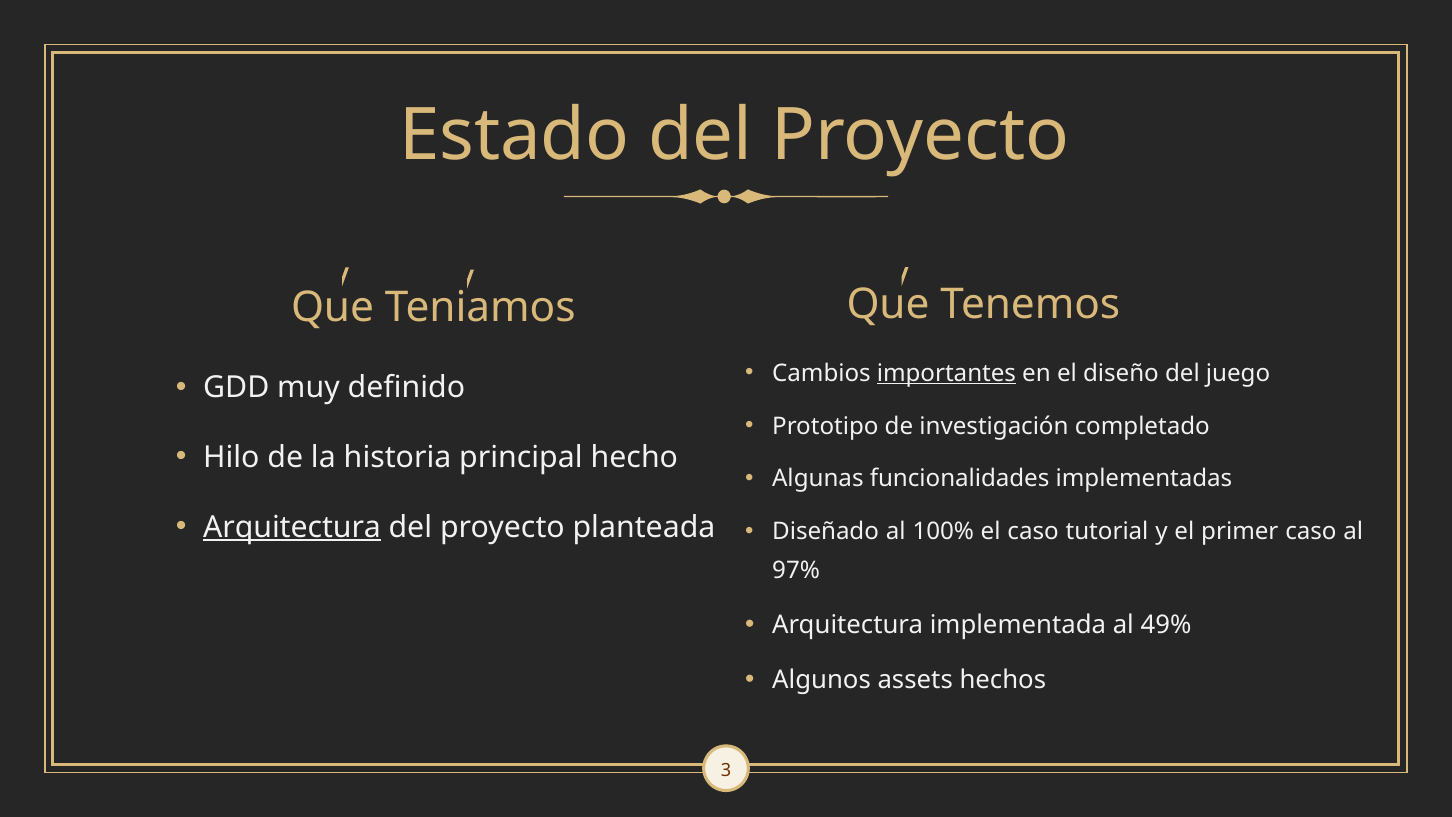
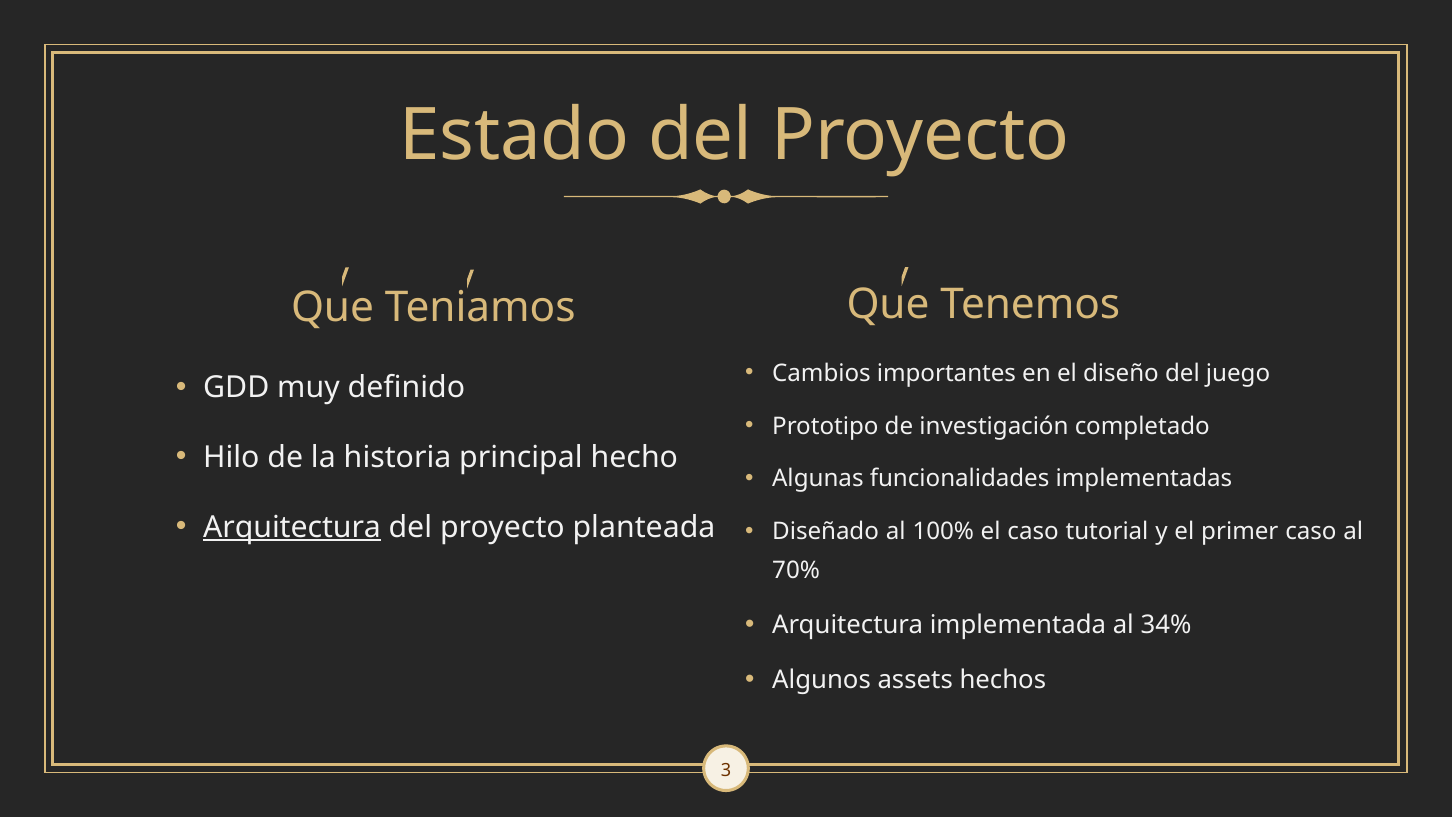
importantes underline: present -> none (946, 373)
97%: 97% -> 70% (796, 571)
49%: 49% -> 34% (1166, 625)
